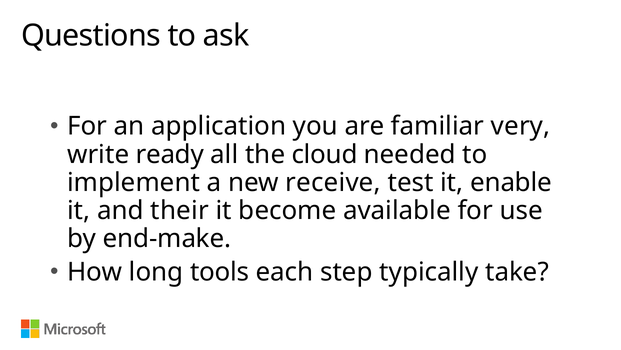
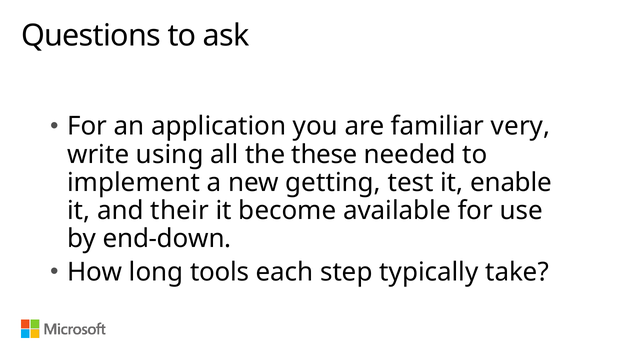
ready: ready -> using (170, 154)
cloud: cloud -> these (325, 154)
receive: receive -> getting (333, 182)
end-make: end-make -> end-down (167, 238)
